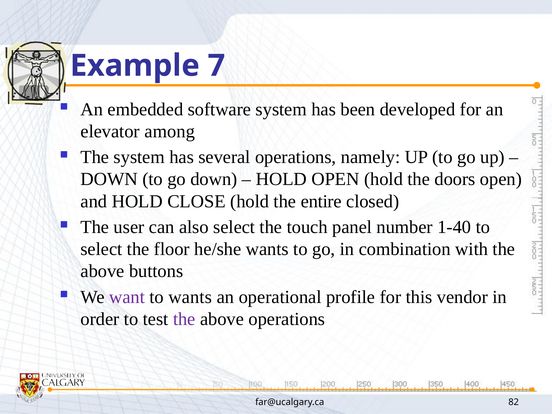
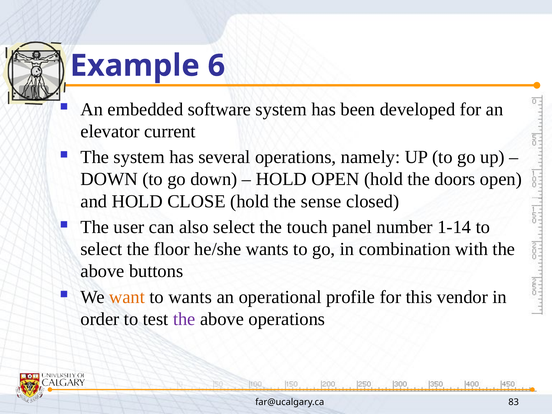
7: 7 -> 6 (216, 66)
among: among -> current (170, 131)
entire: entire -> sense (321, 201)
1-40: 1-40 -> 1-14 (454, 227)
want colour: purple -> orange (127, 297)
82: 82 -> 83 (514, 402)
